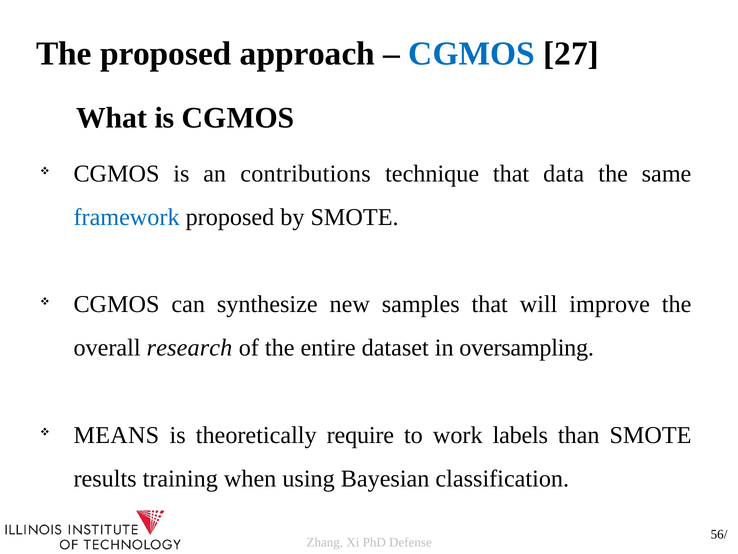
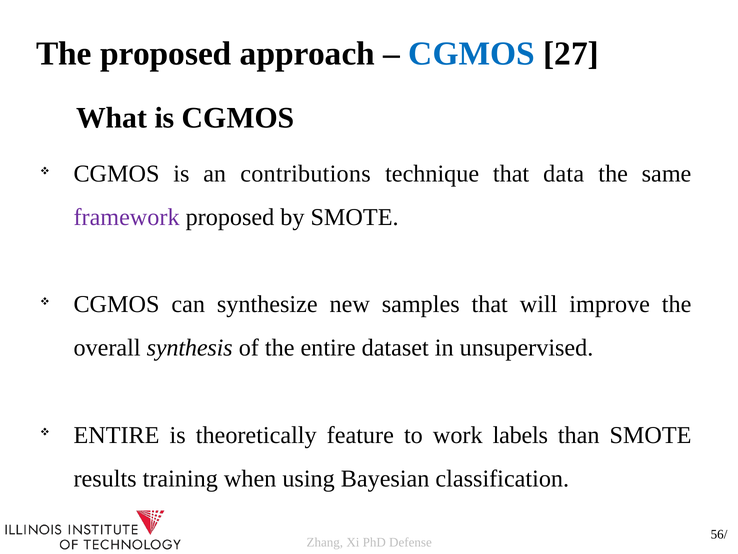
framework colour: blue -> purple (127, 217)
research: research -> synthesis (190, 348)
oversampling: oversampling -> unsupervised (527, 348)
MEANS: MEANS -> ENTIRE (116, 435)
require: require -> feature (360, 435)
